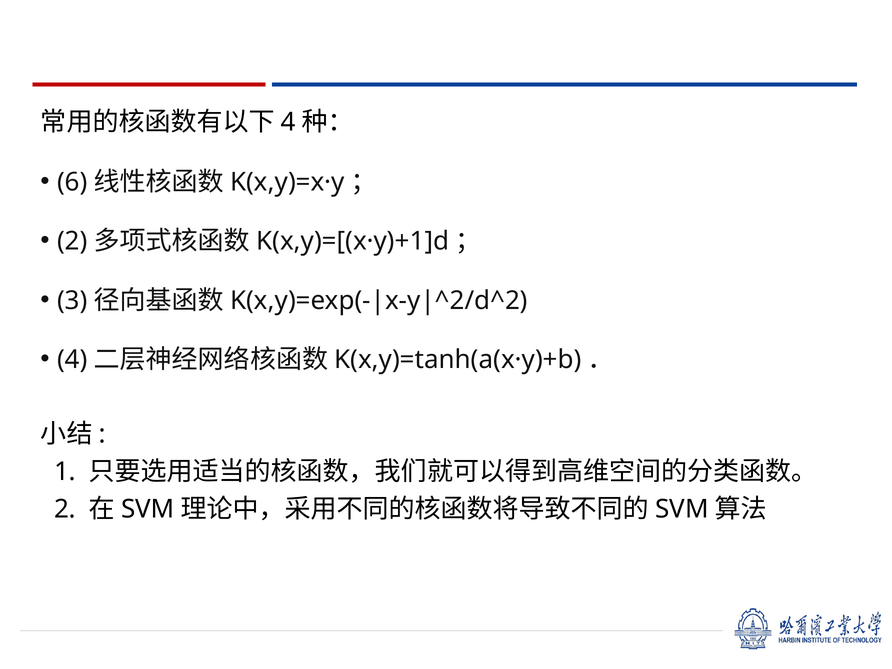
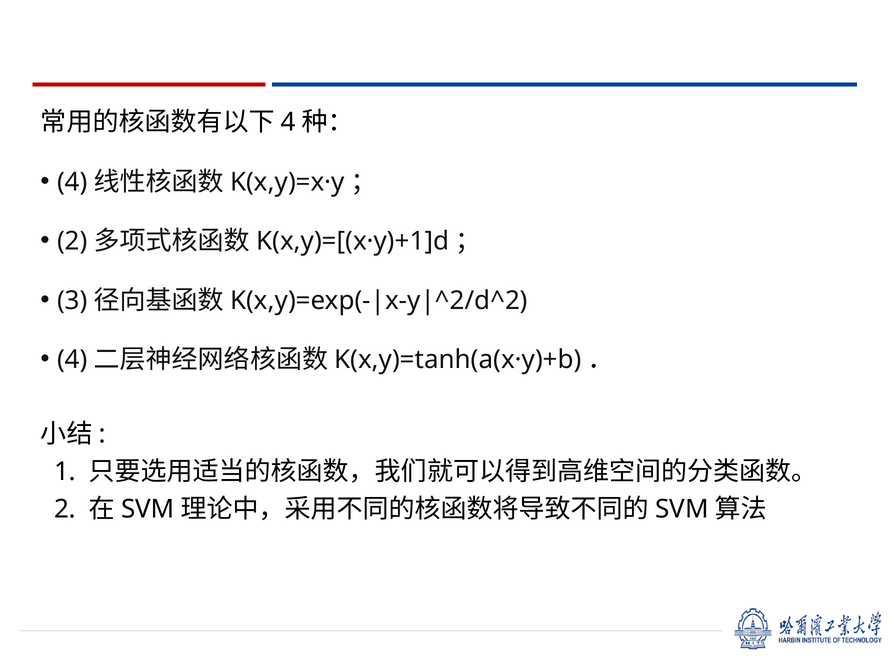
6: 6 -> 4 (72, 182)
